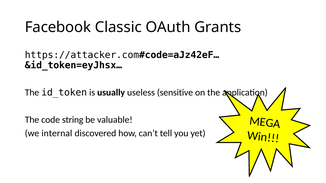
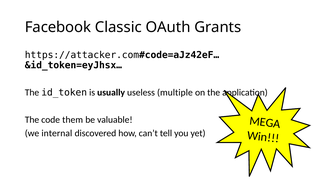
sensitive: sensitive -> multiple (175, 93)
string: string -> them (73, 120)
